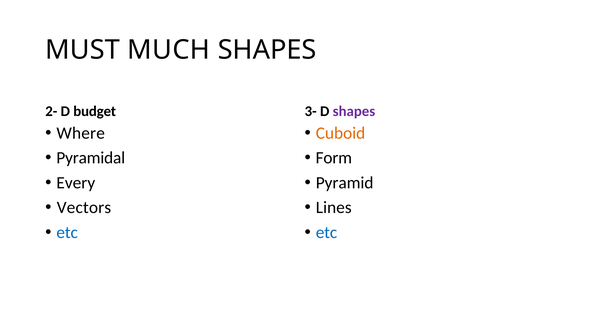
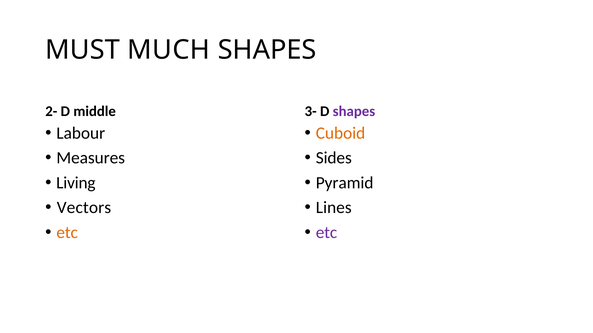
budget: budget -> middle (95, 112)
Where: Where -> Labour (81, 133)
Pyramidal: Pyramidal -> Measures (91, 158)
Form: Form -> Sides (334, 158)
Every: Every -> Living (76, 183)
etc colour: blue -> orange (67, 233)
etc colour: blue -> purple (326, 233)
